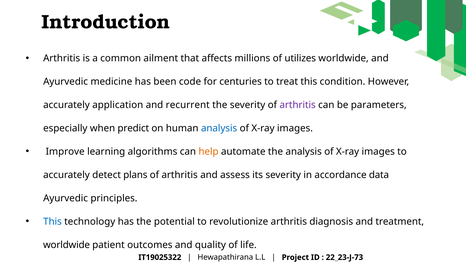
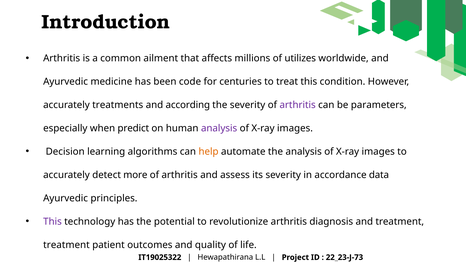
application: application -> treatments (118, 105)
recurrent: recurrent -> according (188, 105)
analysis colour: blue -> purple (219, 128)
Improve: Improve -> Decision (65, 152)
plans: plans -> more (135, 175)
This colour: blue -> purple (53, 222)
worldwide: worldwide -> treatment (66, 245)
